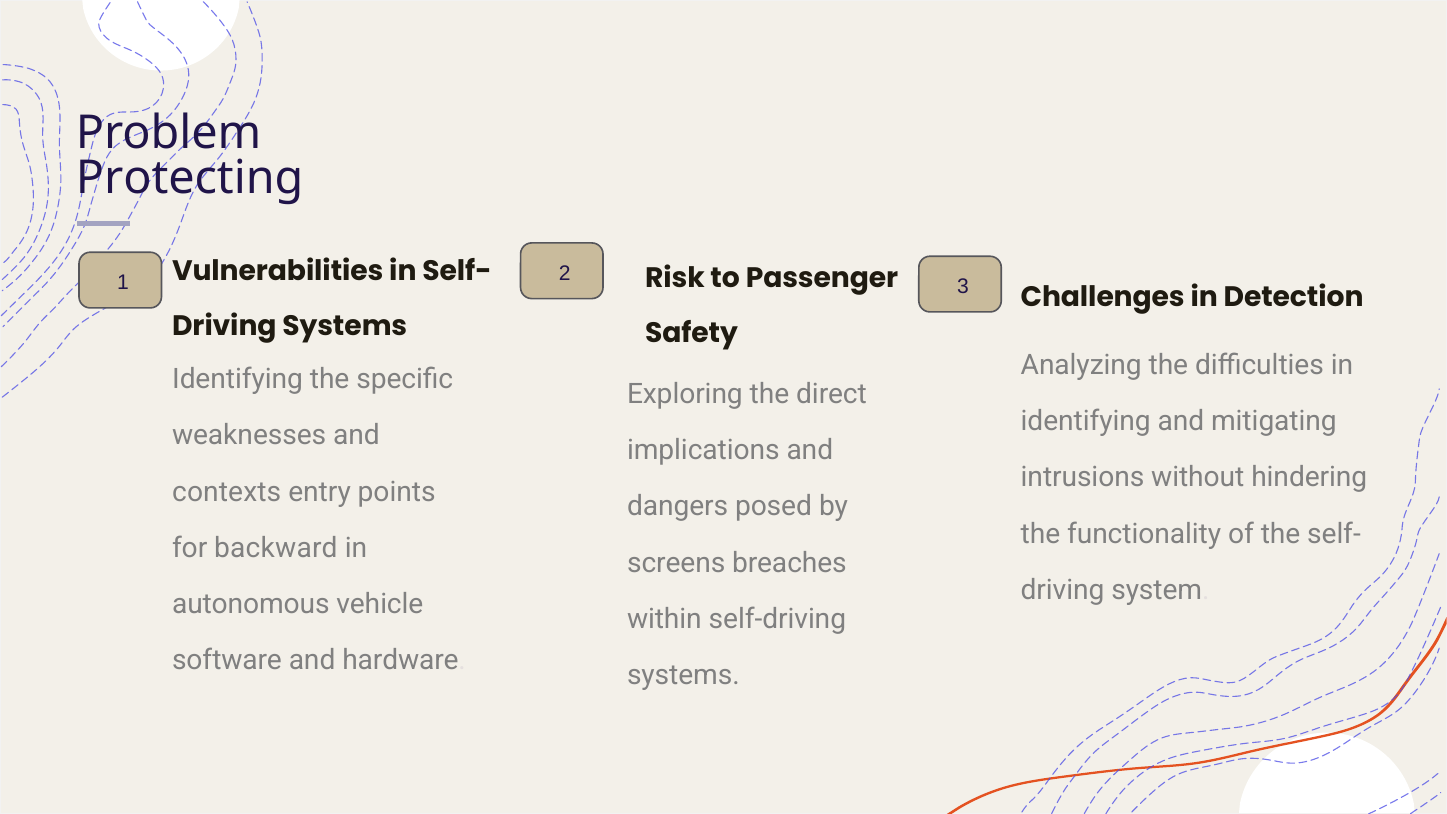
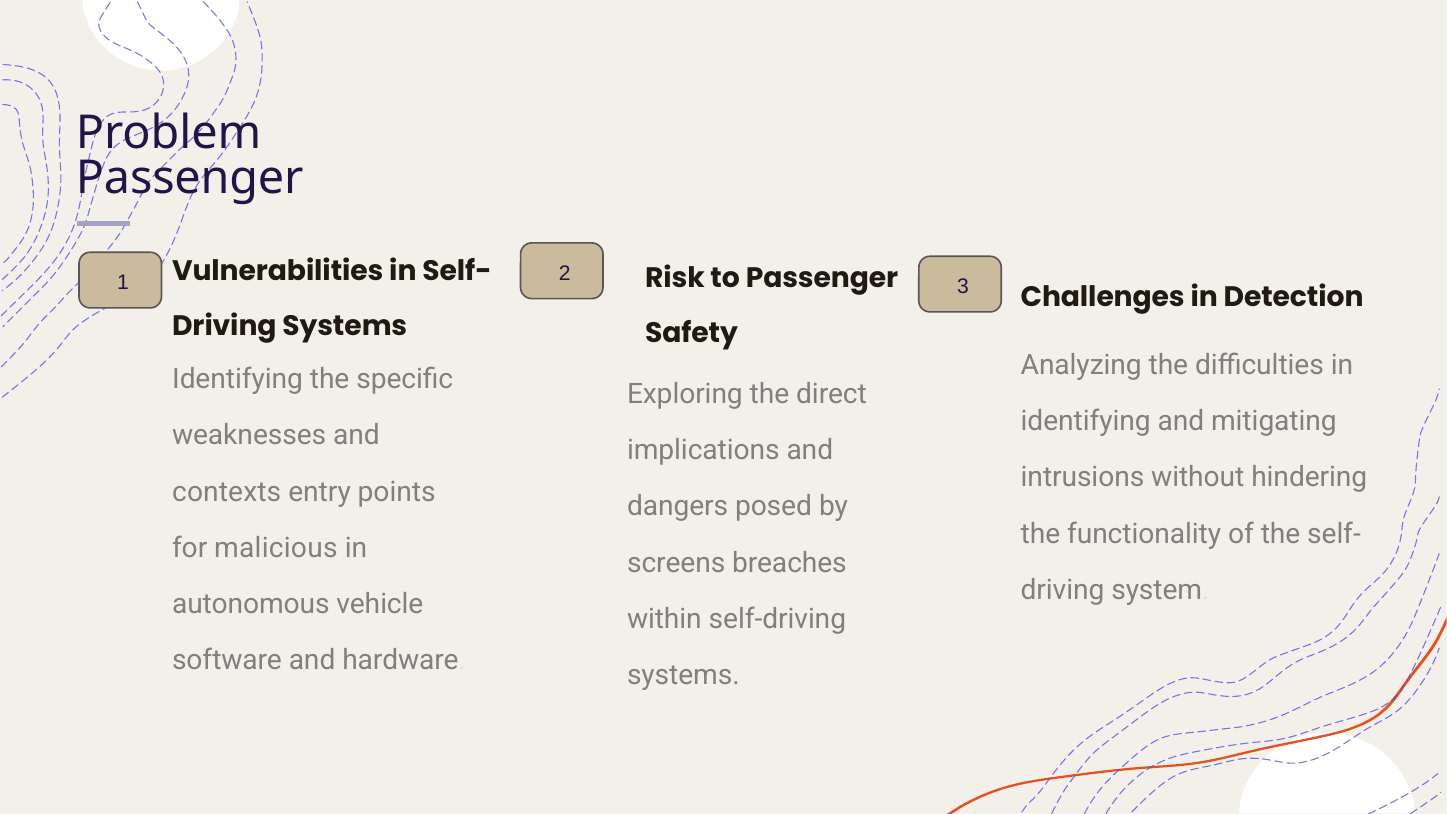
Protecting: Protecting -> Passenger (190, 178)
backward: backward -> malicious (276, 548)
